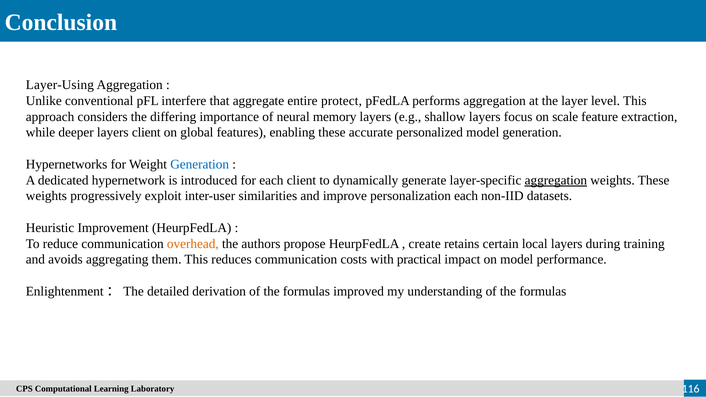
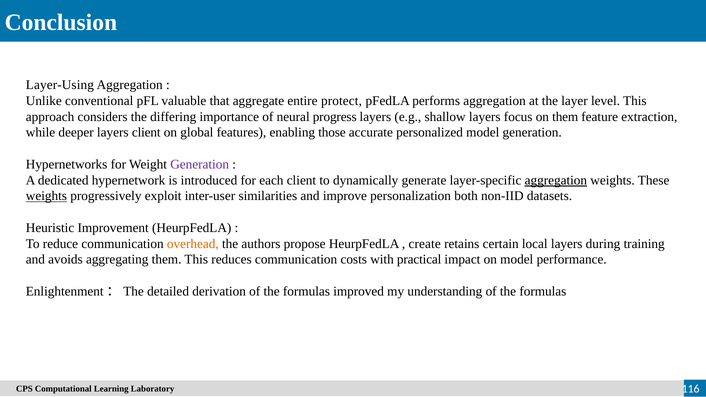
interfere: interfere -> valuable (184, 101)
memory: memory -> progress (335, 117)
on scale: scale -> them (565, 117)
enabling these: these -> those (332, 133)
Generation colour: blue -> purple (200, 164)
weights underline: none -> present (46, 196)
personalization each: each -> both (466, 196)
